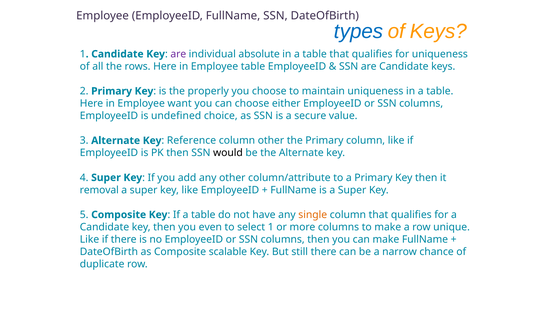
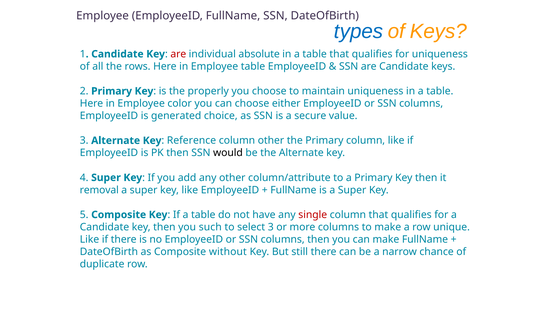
are colour: purple -> red (178, 54)
want: want -> color (180, 104)
undefined: undefined -> generated (176, 116)
single colour: orange -> red (313, 215)
even: even -> such (210, 227)
select 1: 1 -> 3 (271, 227)
scalable: scalable -> without (228, 252)
